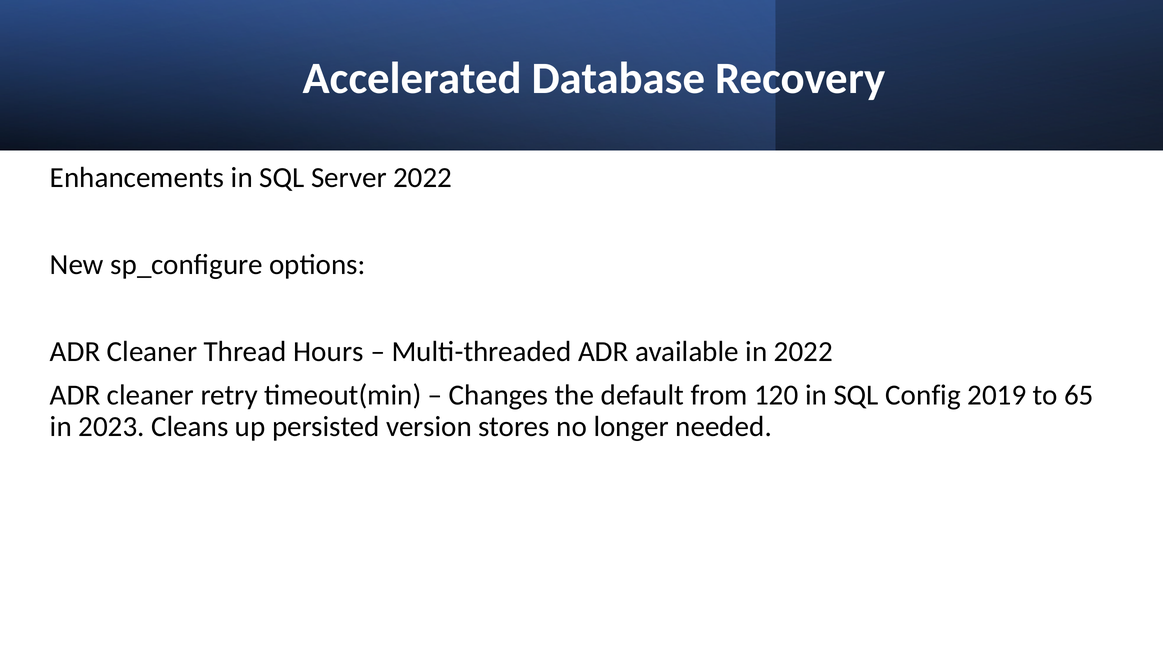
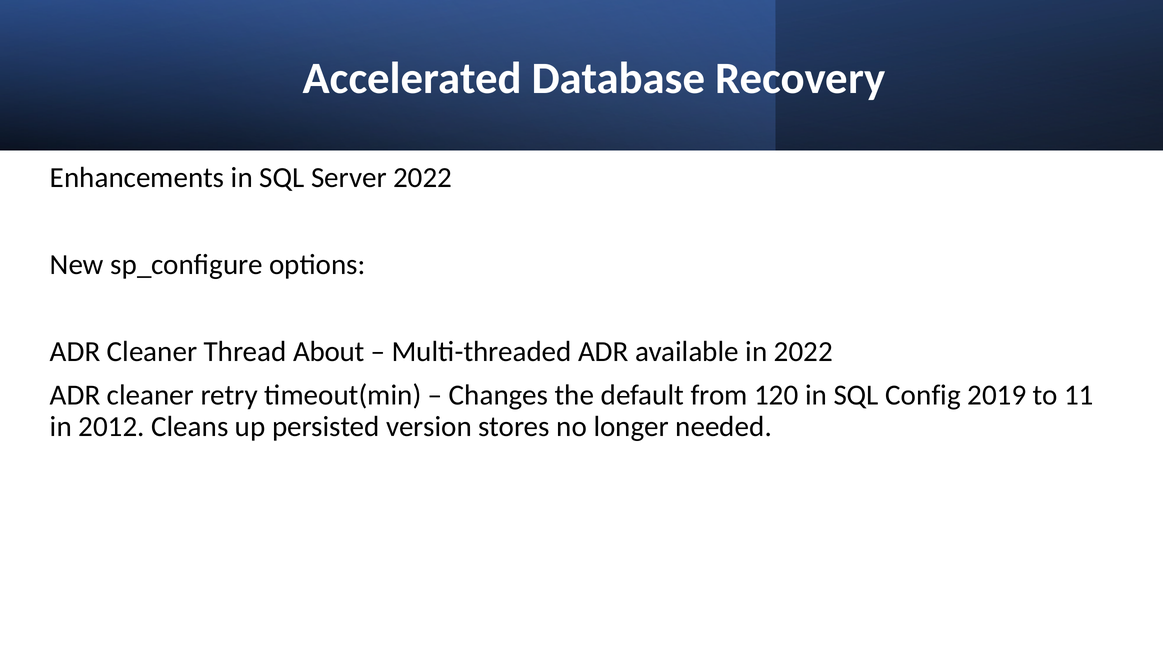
Hours: Hours -> About (329, 352)
65: 65 -> 11 (1079, 395)
2023: 2023 -> 2012 (112, 427)
